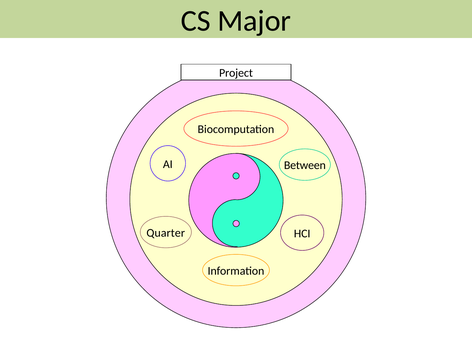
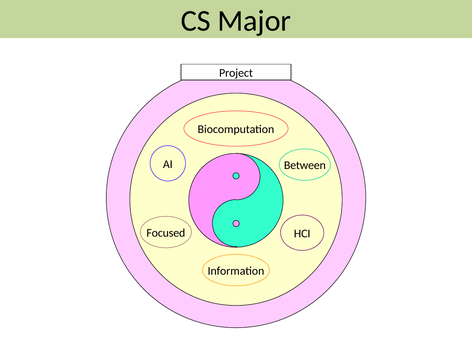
Quarter: Quarter -> Focused (166, 233)
